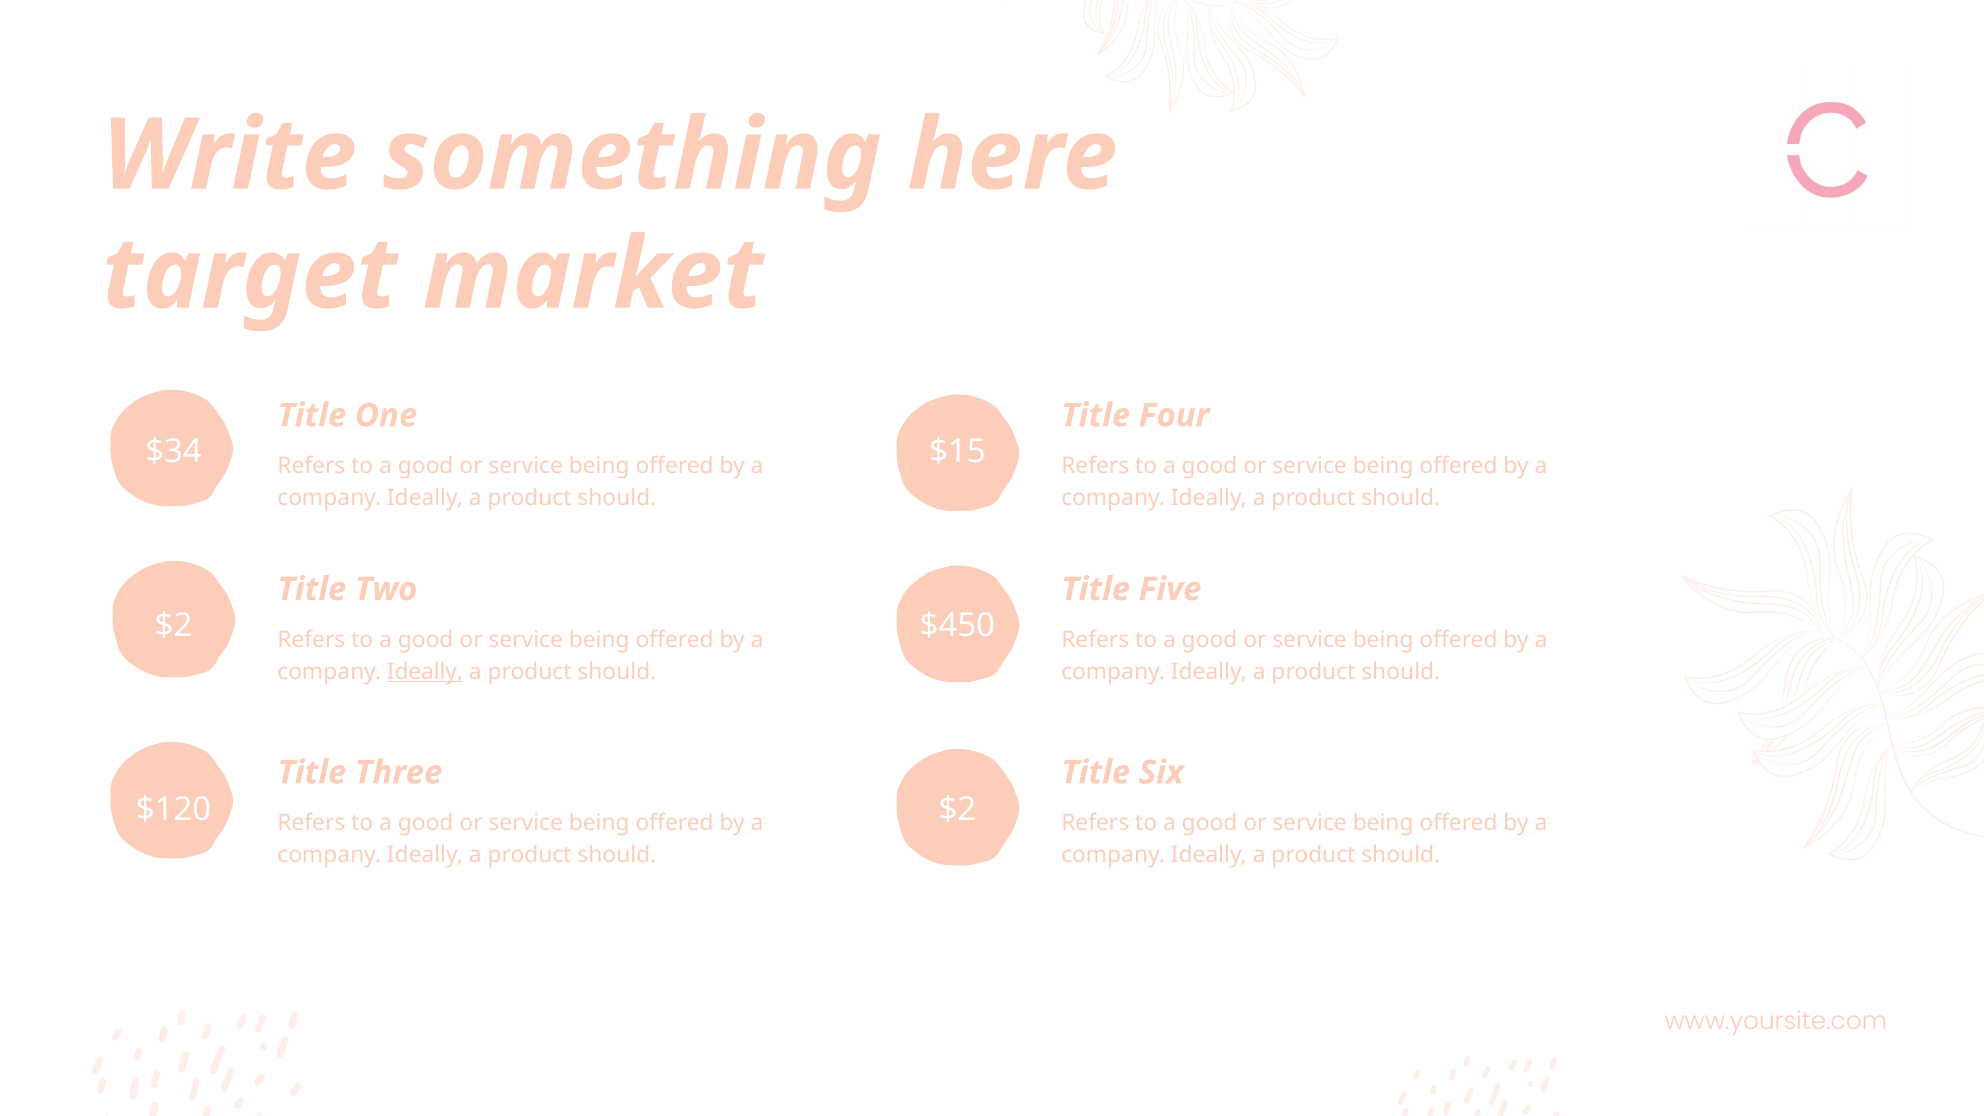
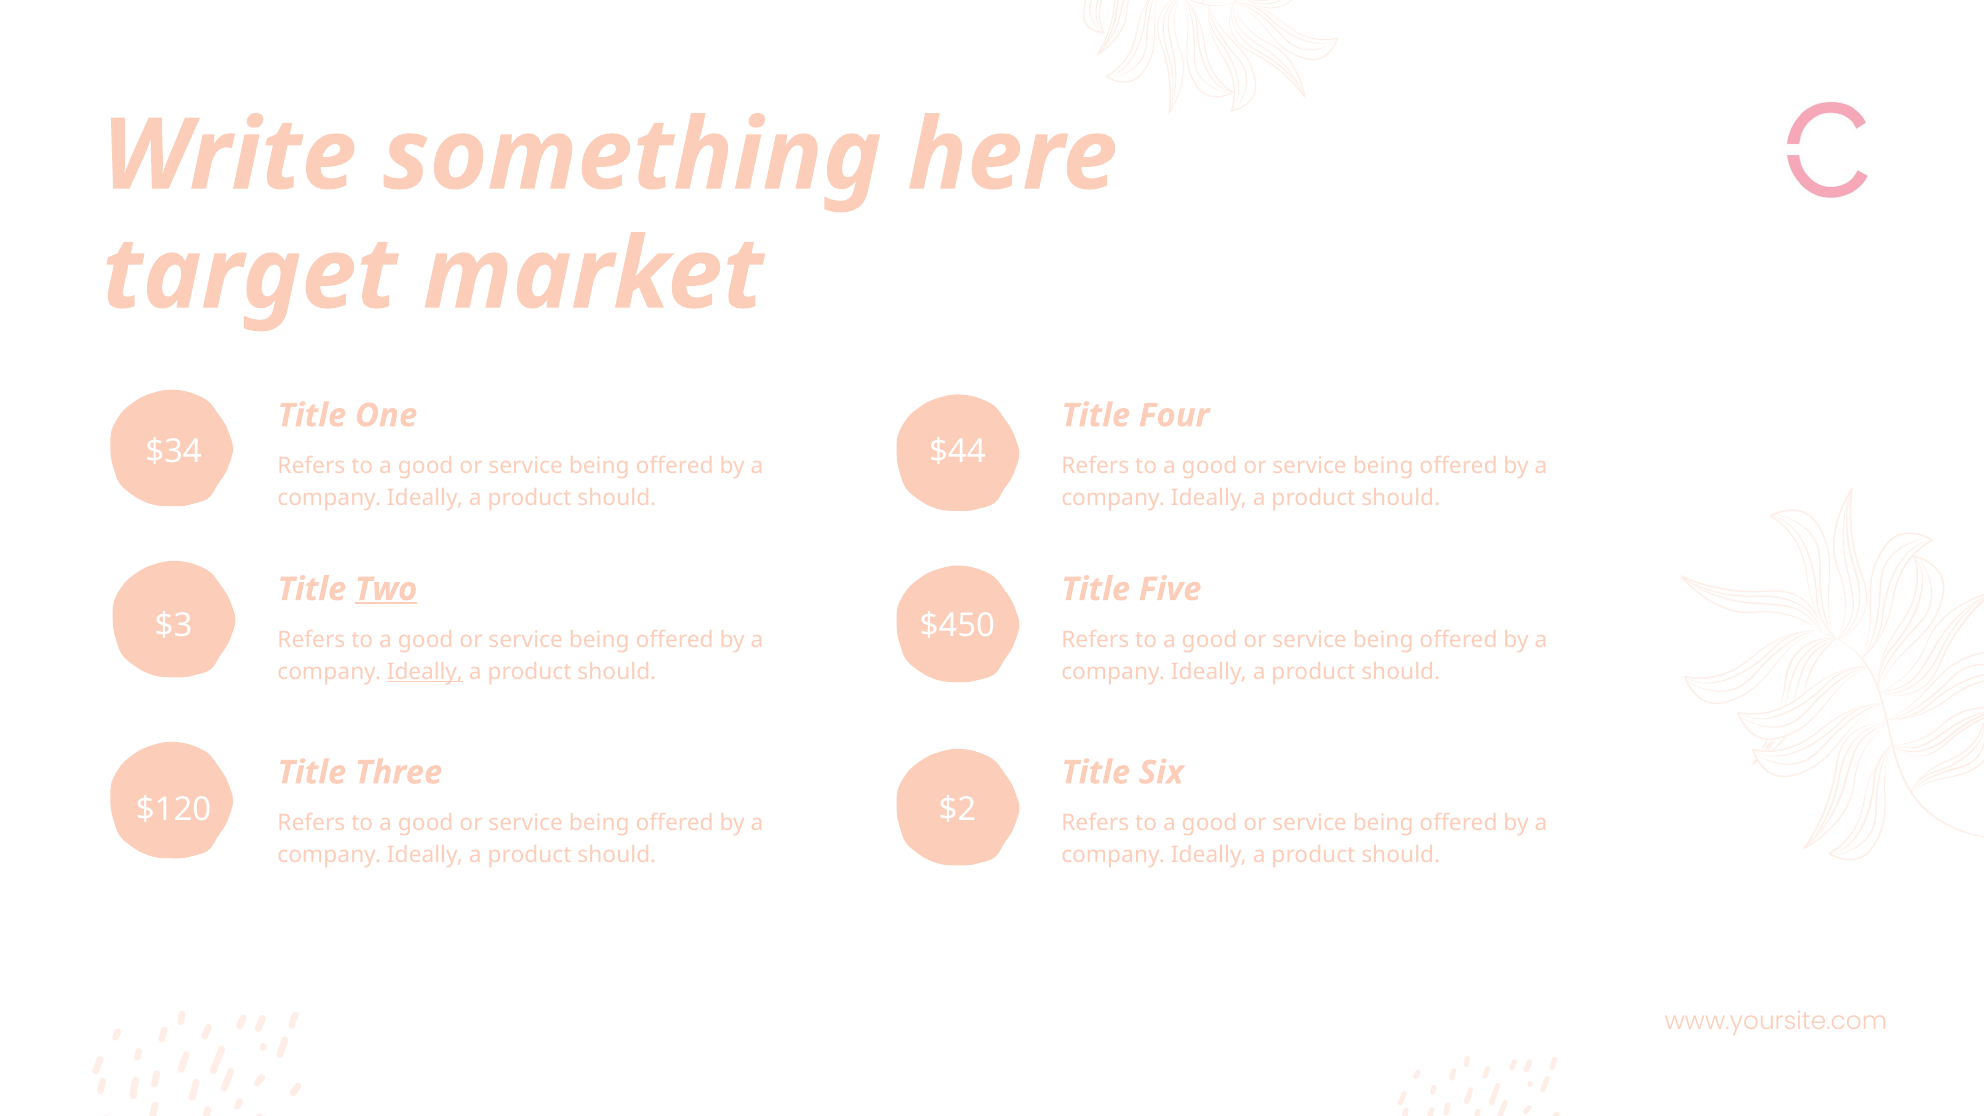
$15: $15 -> $44 (957, 452)
Two underline: none -> present (386, 589)
$2: $2 -> $3 (174, 626)
